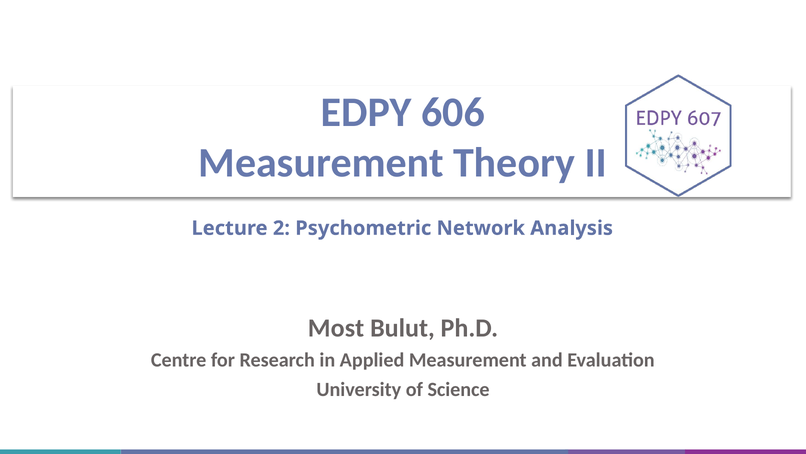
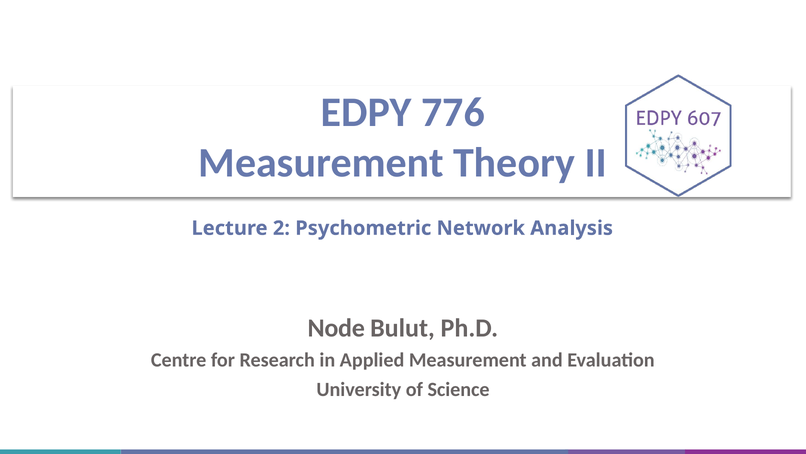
606: 606 -> 776 (453, 112)
Most: Most -> Node (336, 328)
